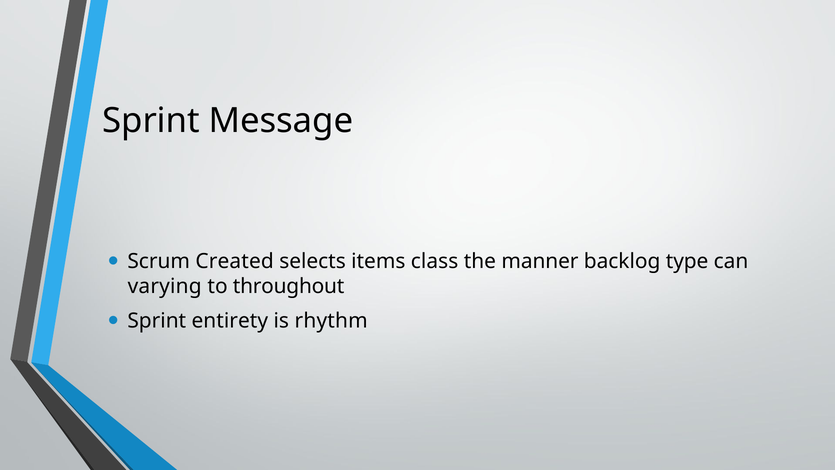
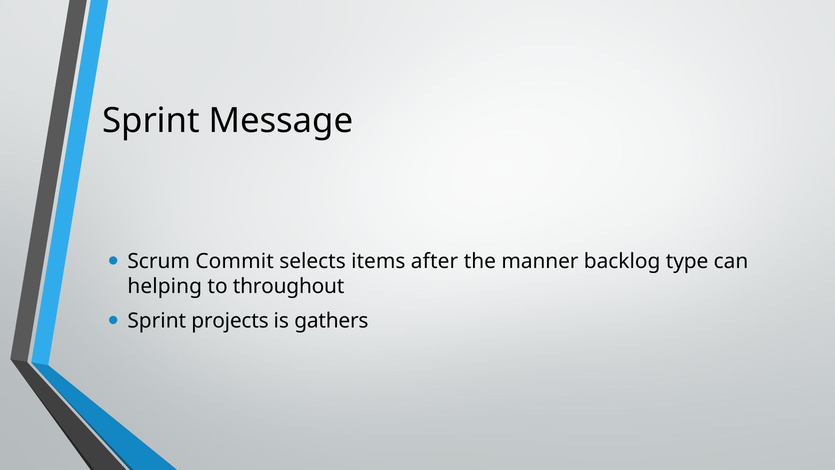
Created: Created -> Commit (235, 261)
class: class -> after (435, 261)
varying: varying -> helping (165, 286)
entirety: entirety -> projects (230, 321)
rhythm: rhythm -> gathers (331, 321)
